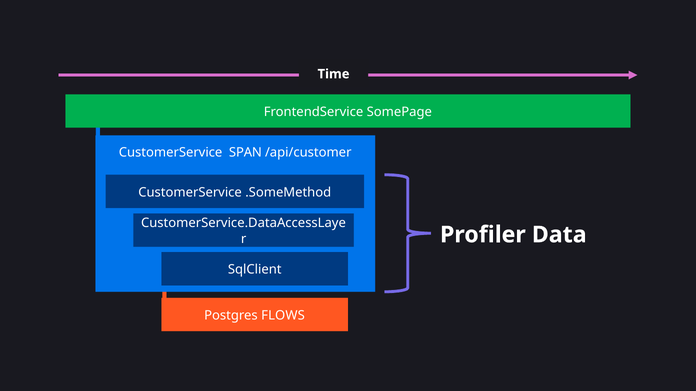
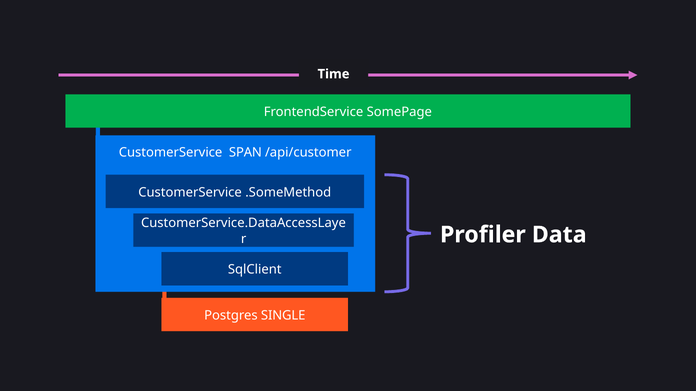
FLOWS: FLOWS -> SINGLE (283, 316)
